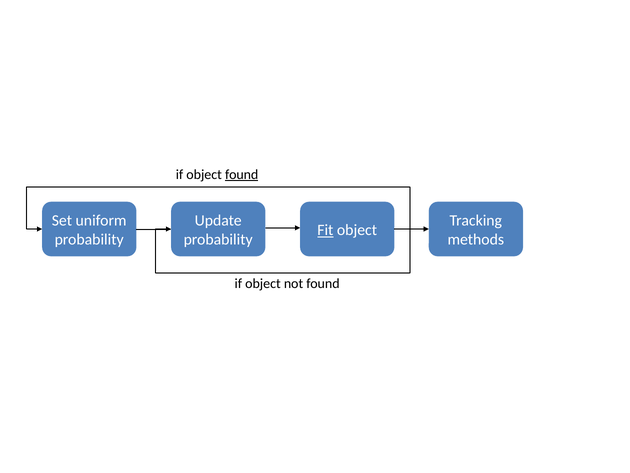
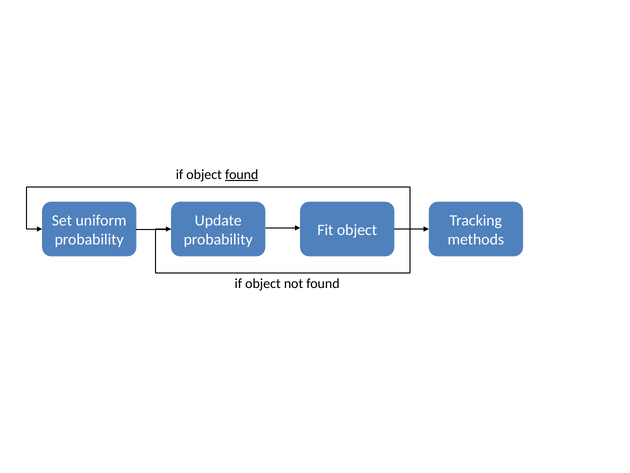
Fit underline: present -> none (325, 230)
